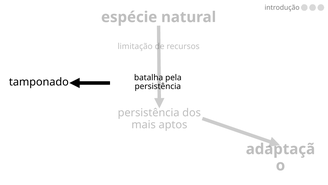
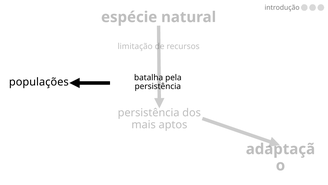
tamponado: tamponado -> populações (39, 82)
